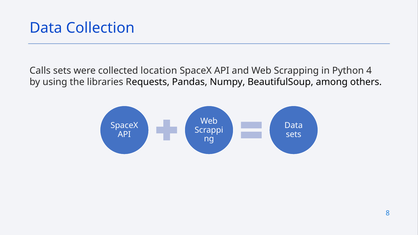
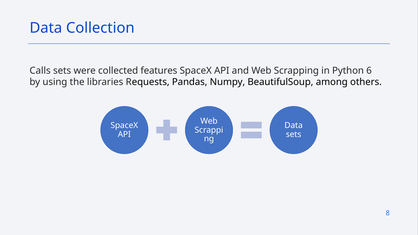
location: location -> features (159, 71)
4: 4 -> 6 (369, 71)
